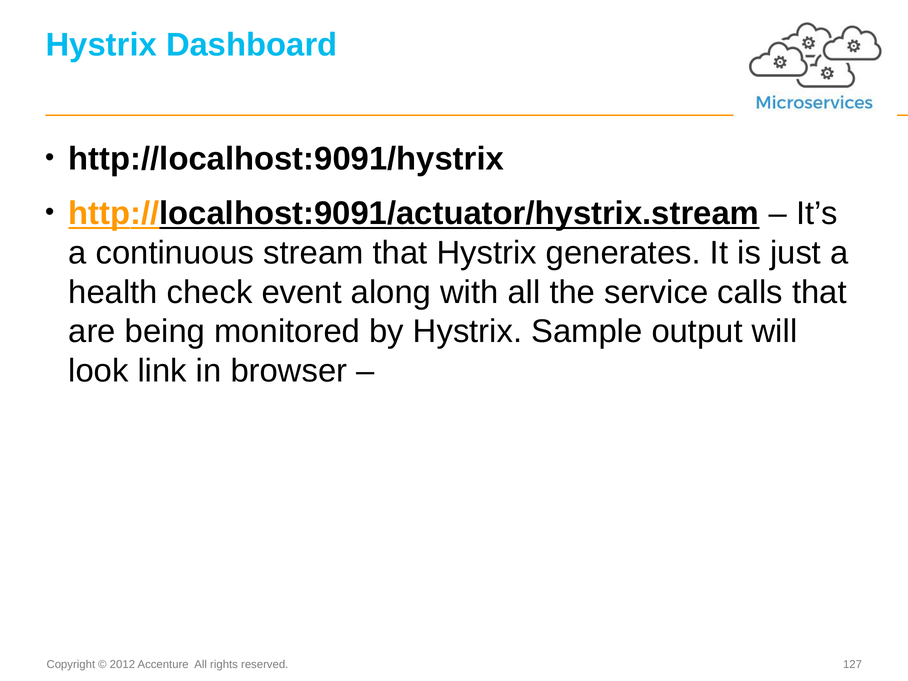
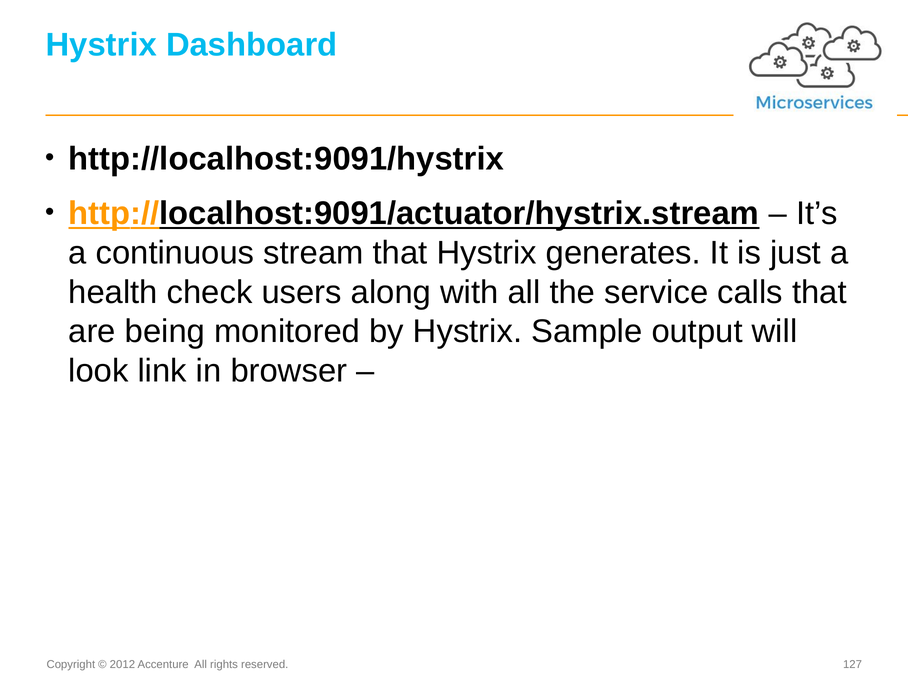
event: event -> users (302, 292)
